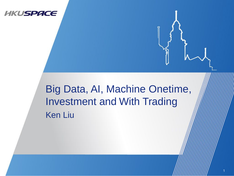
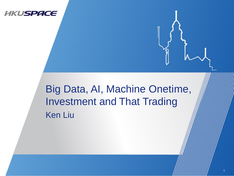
With: With -> That (129, 101)
